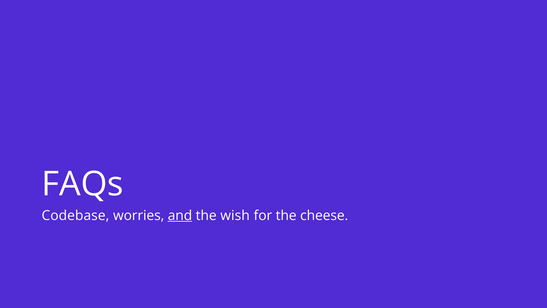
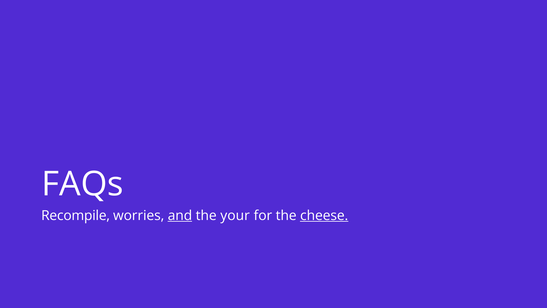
Codebase: Codebase -> Recompile (76, 215)
wish: wish -> your (235, 215)
cheese underline: none -> present (324, 215)
